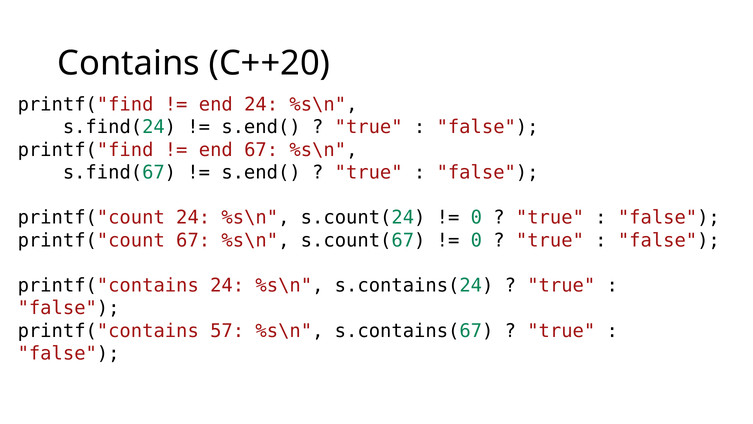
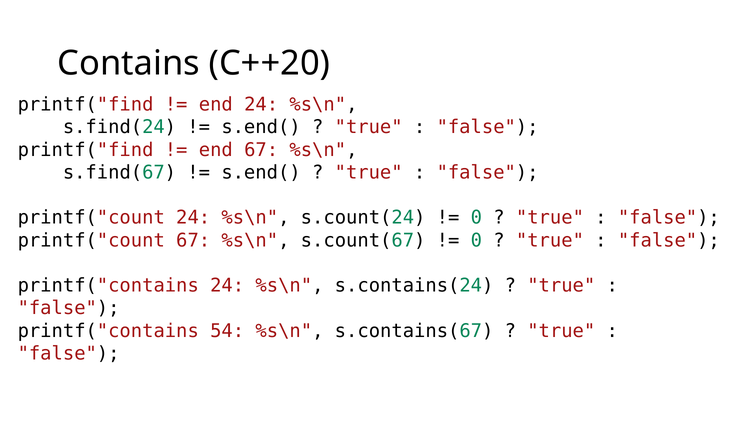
57: 57 -> 54 (227, 330)
